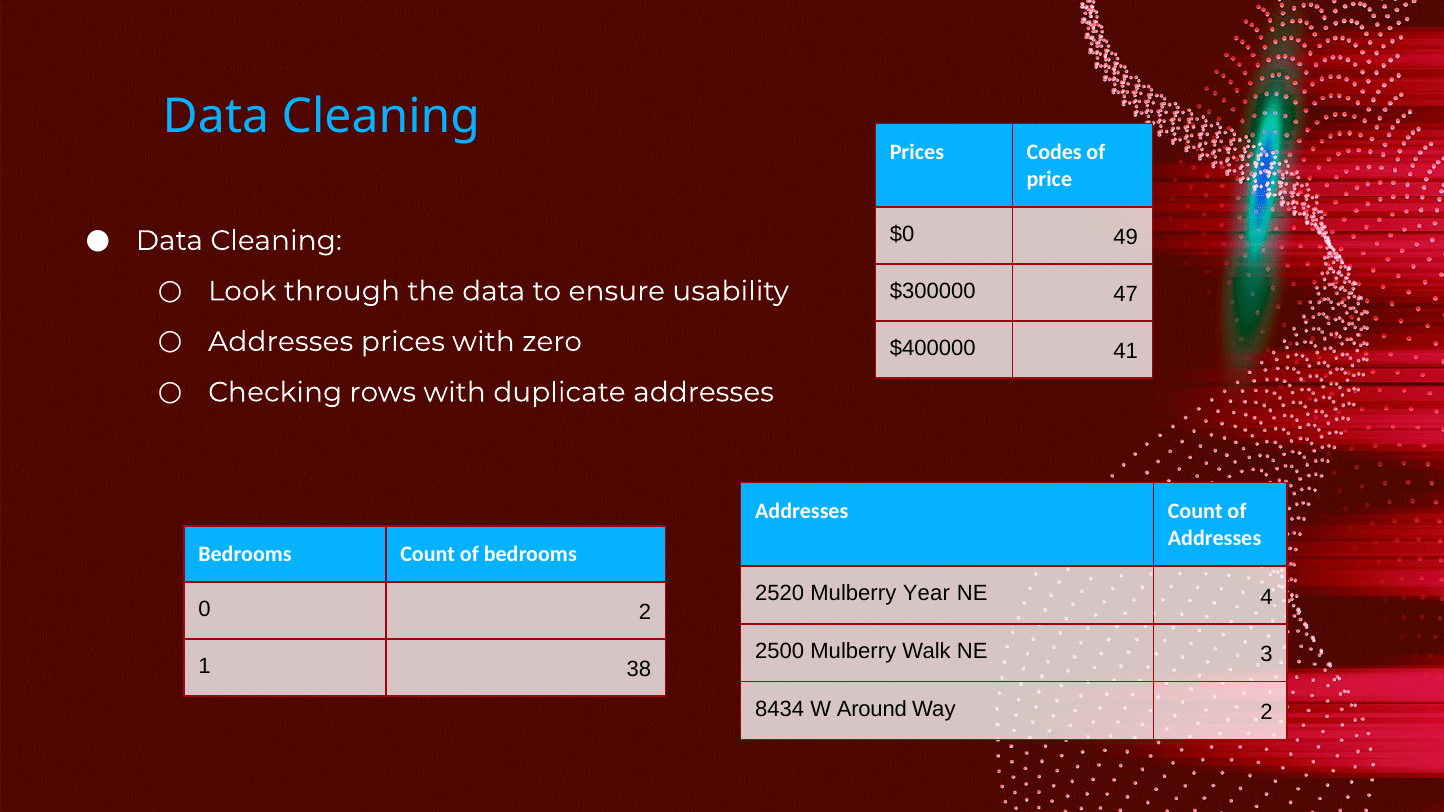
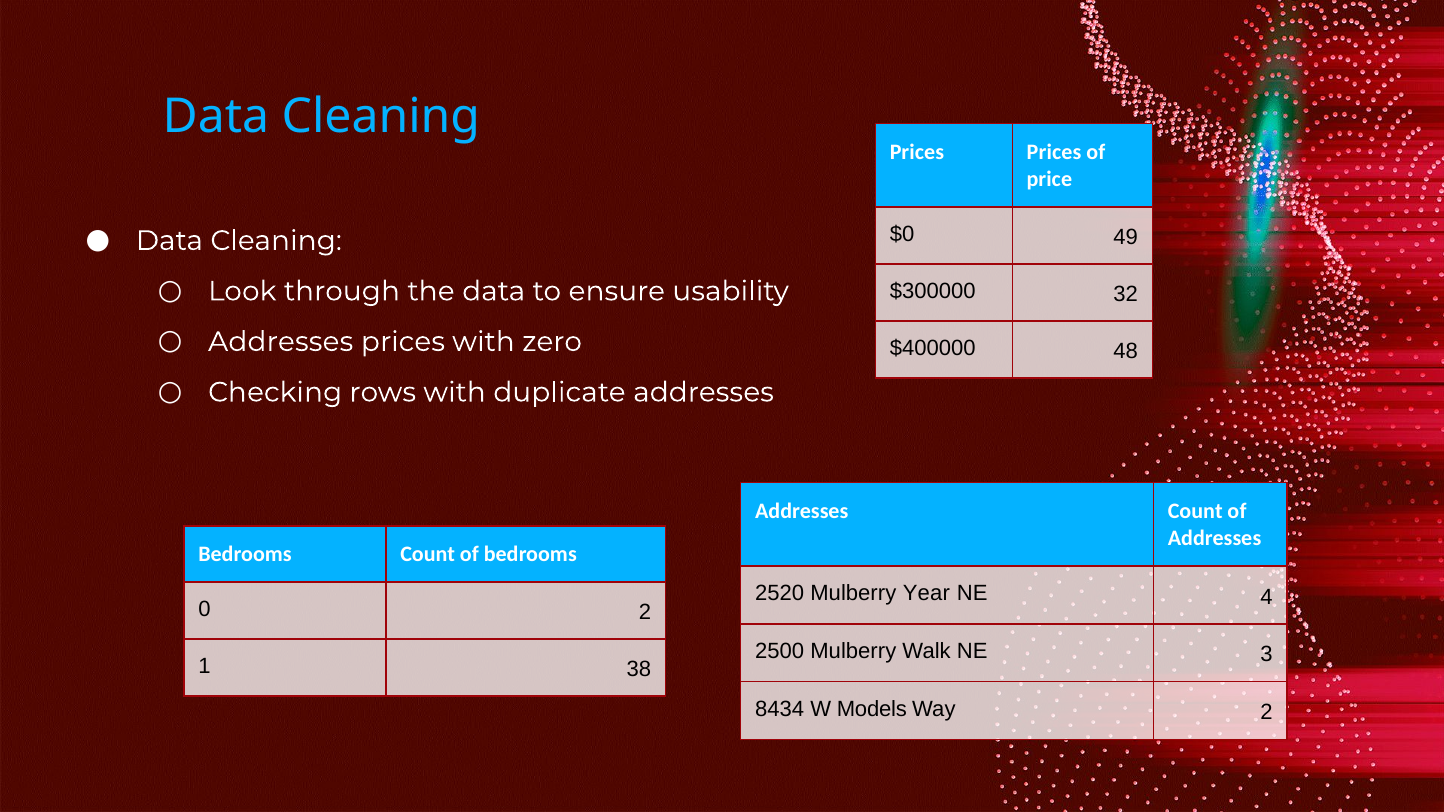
Prices Codes: Codes -> Prices (1054, 152)
47: 47 -> 32 (1126, 295)
41: 41 -> 48 (1126, 352)
Around: Around -> Models (872, 709)
